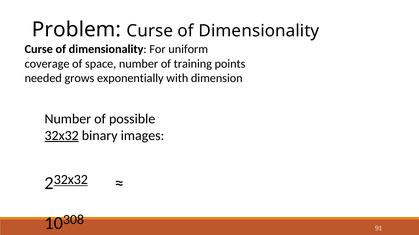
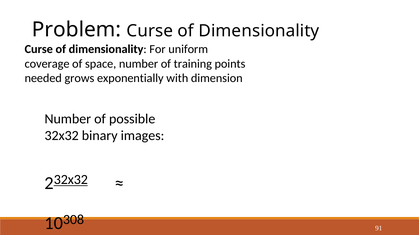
32x32 underline: present -> none (62, 136)
